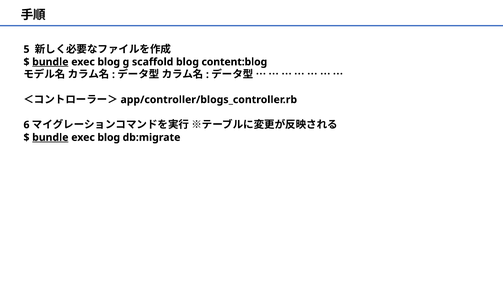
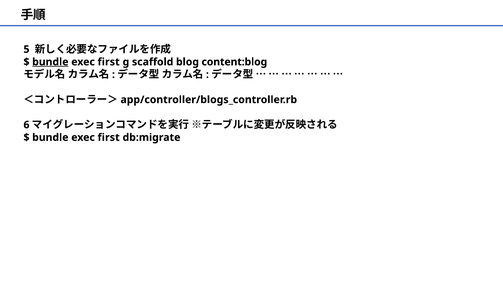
blog: blog -> first (109, 62)
bundle underline: present -> none (50, 137)
blog: blog -> first (109, 137)
